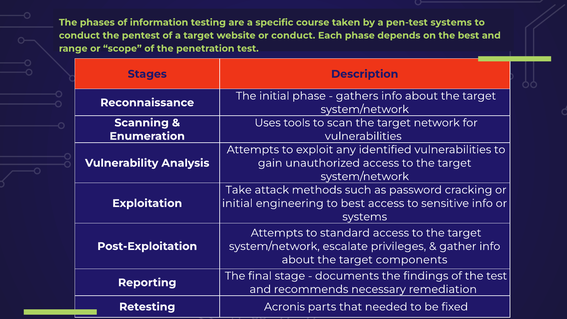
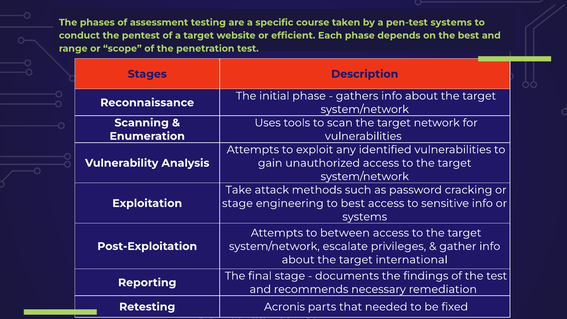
information: information -> assessment (159, 22)
or conduct: conduct -> efficient (293, 35)
initial: initial -> stage (237, 203)
standard: standard -> between (345, 233)
components: components -> international (412, 260)
